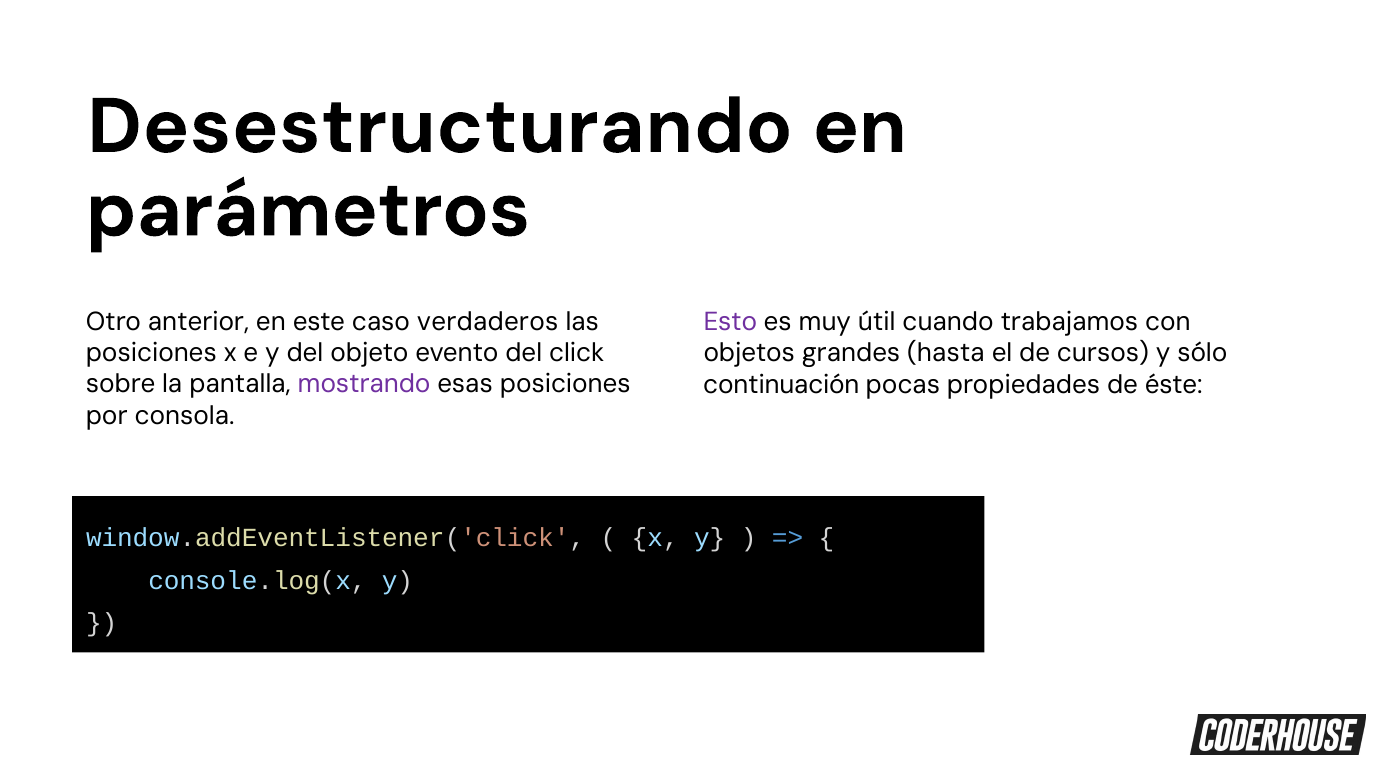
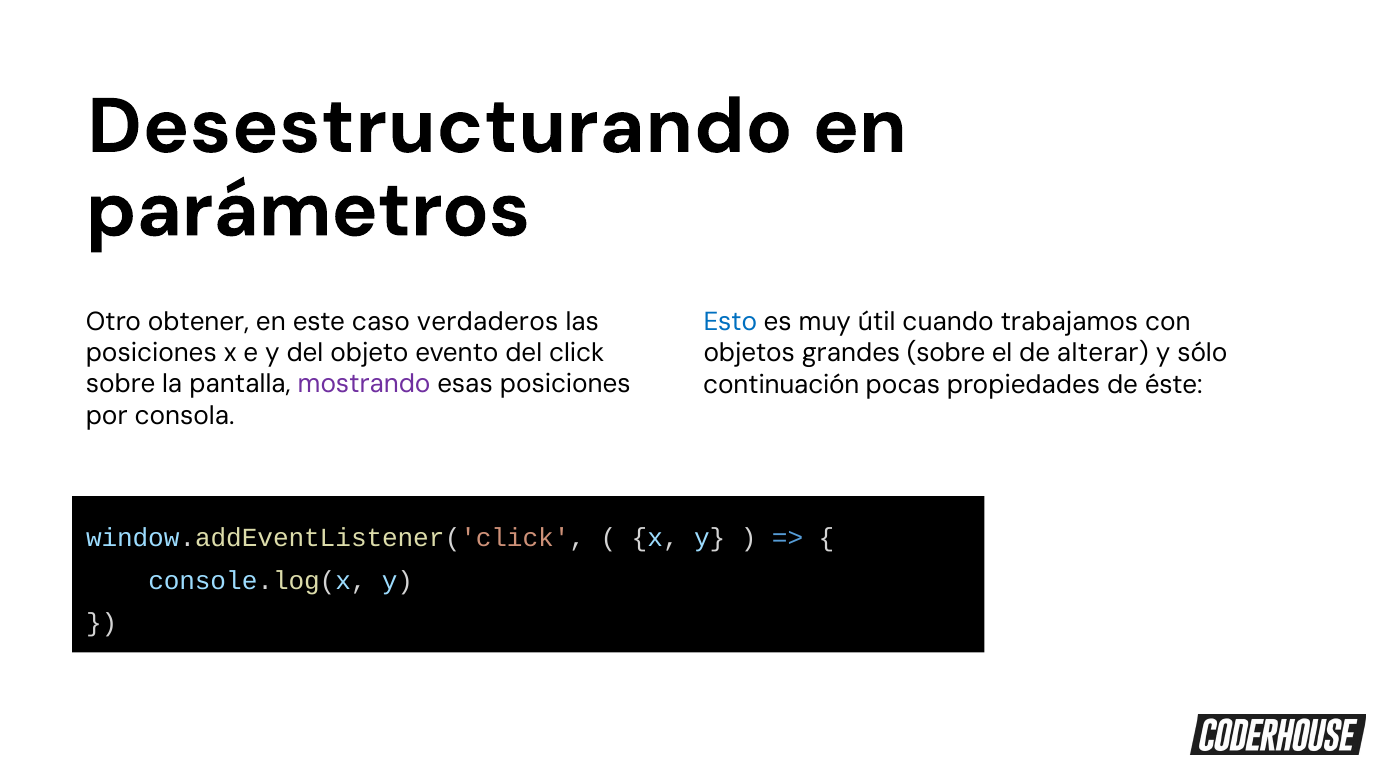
anterior: anterior -> obtener (199, 322)
Esto colour: purple -> blue (730, 322)
grandes hasta: hasta -> sobre (946, 353)
cursos: cursos -> alterar (1103, 353)
